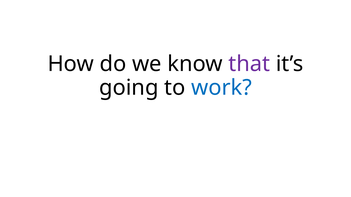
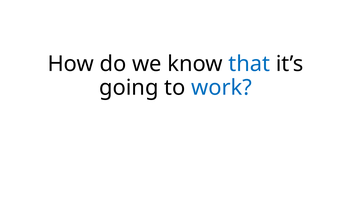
that colour: purple -> blue (249, 64)
